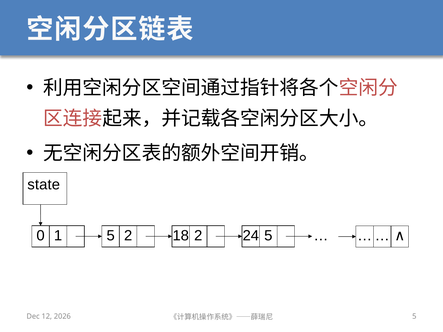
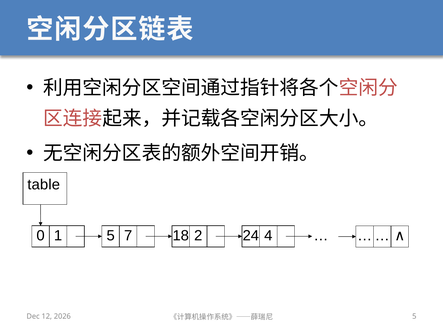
state: state -> table (44, 185)
5 2: 2 -> 7 (128, 236)
24 5: 5 -> 4 (268, 236)
